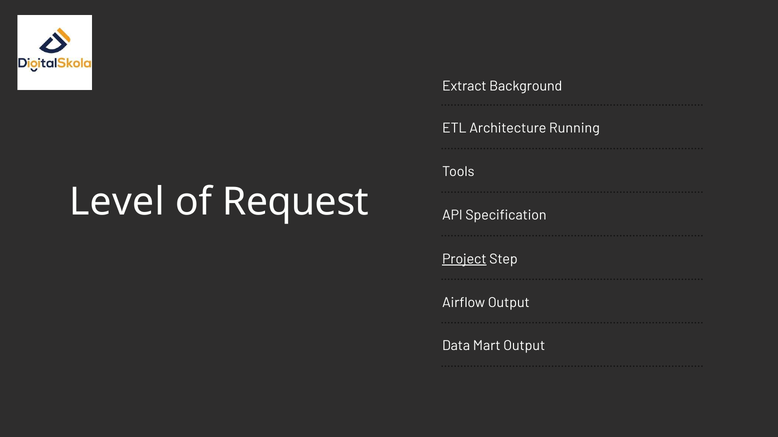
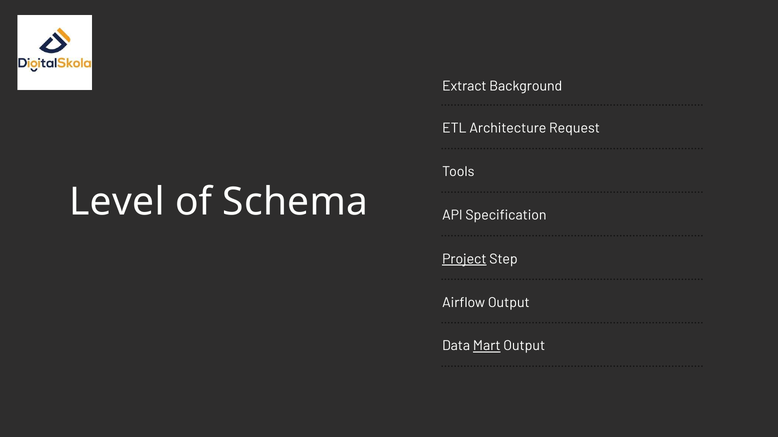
Running: Running -> Request (575, 128)
Request: Request -> Schema (295, 202)
Mart underline: none -> present (487, 346)
